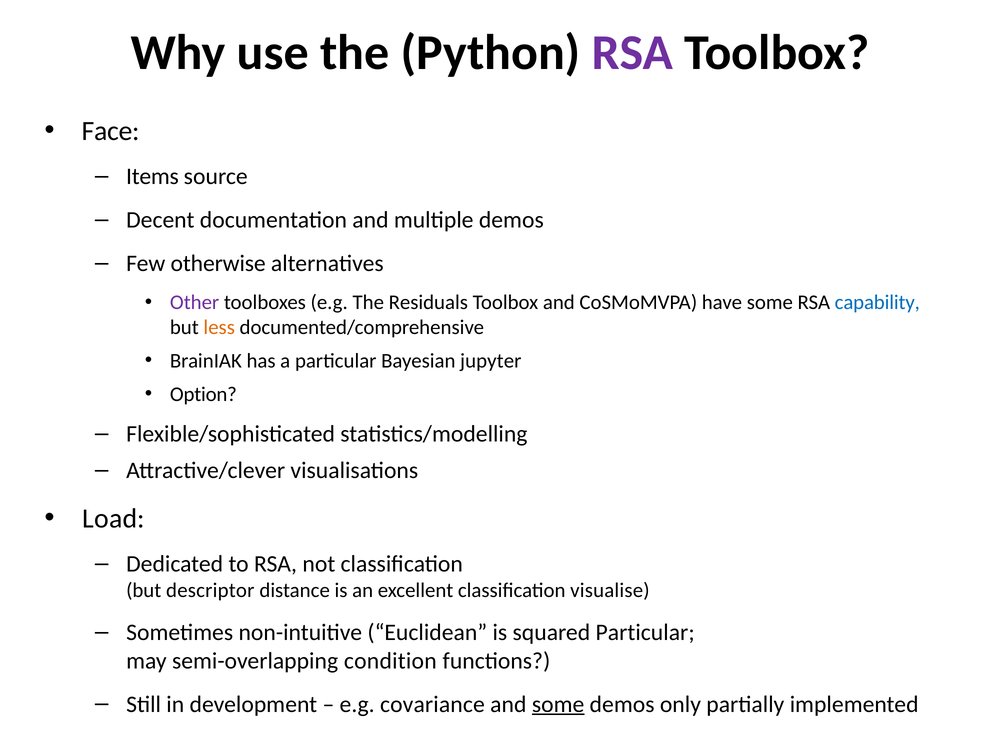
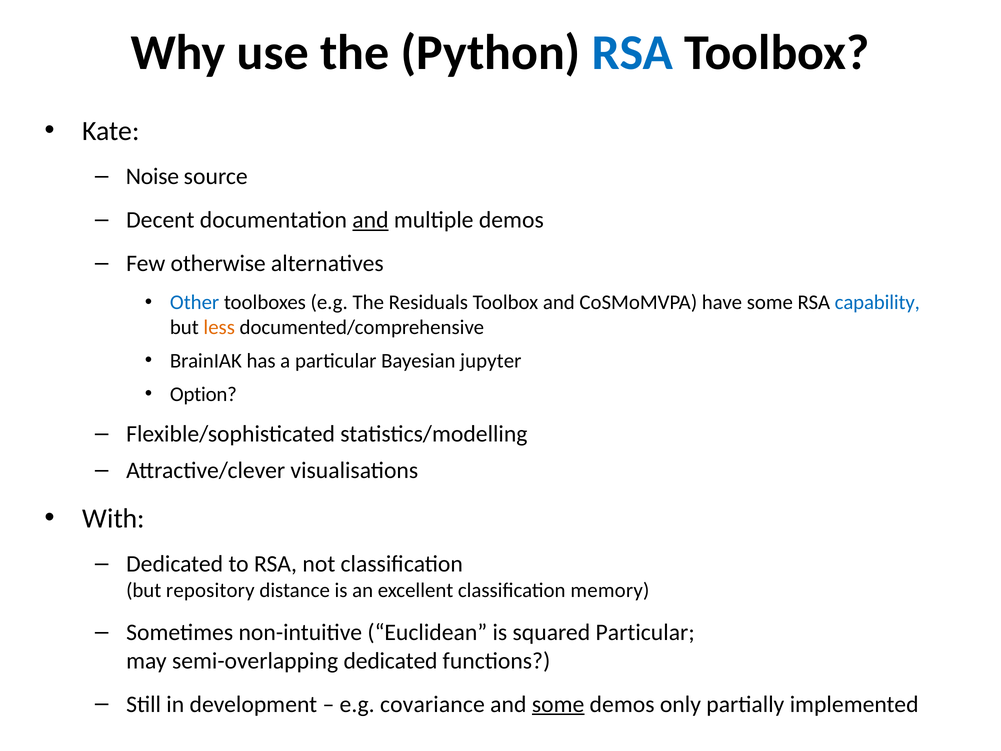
RSA colour: purple -> blue (632, 52)
Face: Face -> Kate (111, 131)
Items: Items -> Noise (152, 177)
and underline: none -> present (370, 220)
Other colour: purple -> blue (195, 302)
Load: Load -> With (114, 518)
descriptor: descriptor -> repository (210, 590)
visualise: visualise -> memory (610, 590)
semi-overlapping condition: condition -> dedicated (391, 661)
